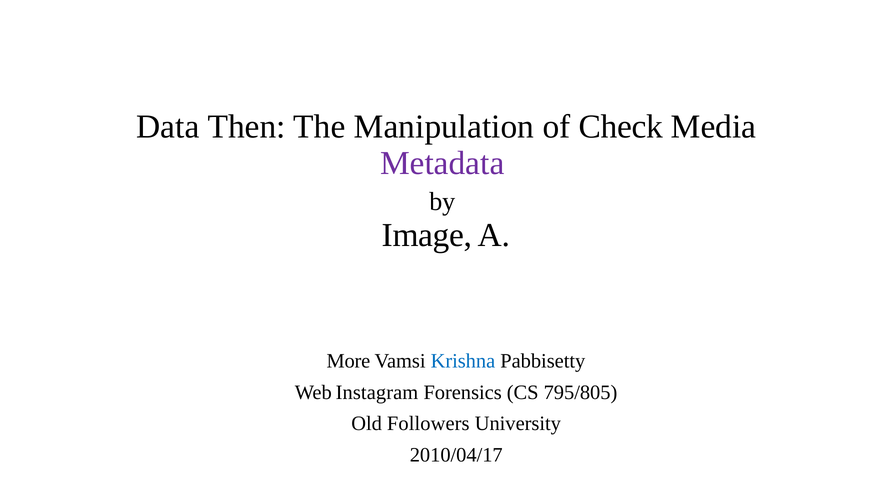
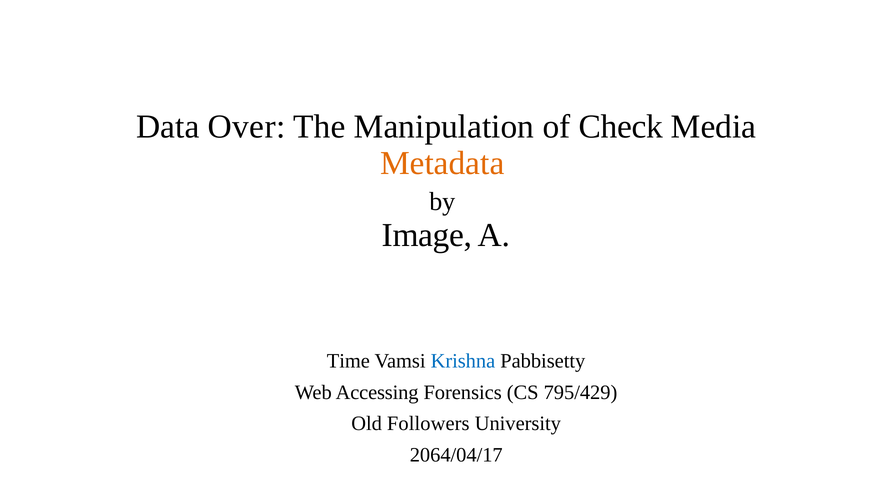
Then: Then -> Over (247, 127)
Metadata colour: purple -> orange (442, 163)
More: More -> Time (348, 361)
Instagram: Instagram -> Accessing (377, 393)
795/805: 795/805 -> 795/429 (580, 393)
2010/04/17: 2010/04/17 -> 2064/04/17 (456, 455)
